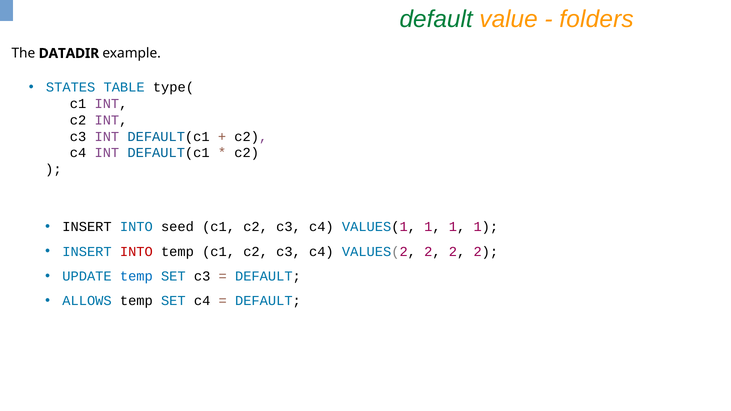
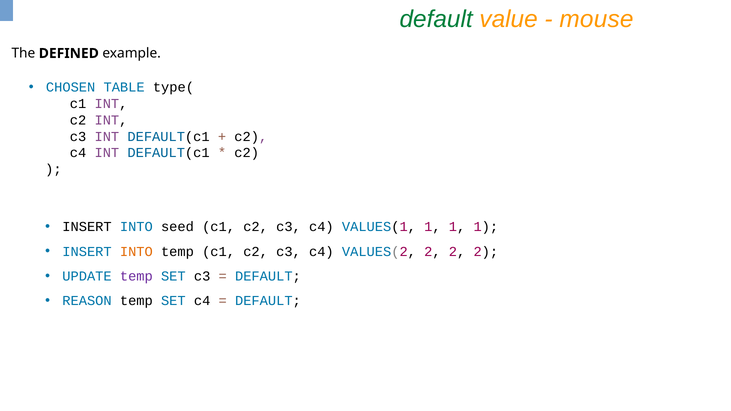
folders: folders -> mouse (596, 19)
DATADIR: DATADIR -> DEFINED (69, 53)
STATES: STATES -> CHOSEN (71, 87)
INTO colour: red -> orange (136, 252)
temp colour: blue -> purple (136, 276)
ALLOWS: ALLOWS -> REASON (87, 301)
